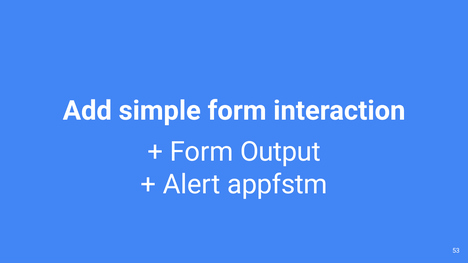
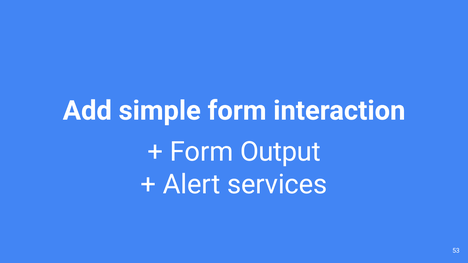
appfstm: appfstm -> services (277, 185)
